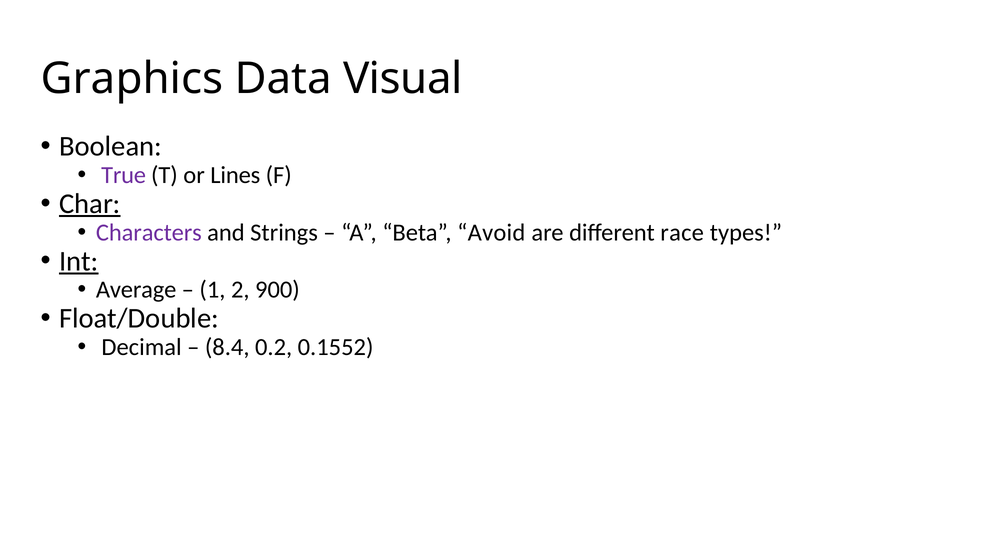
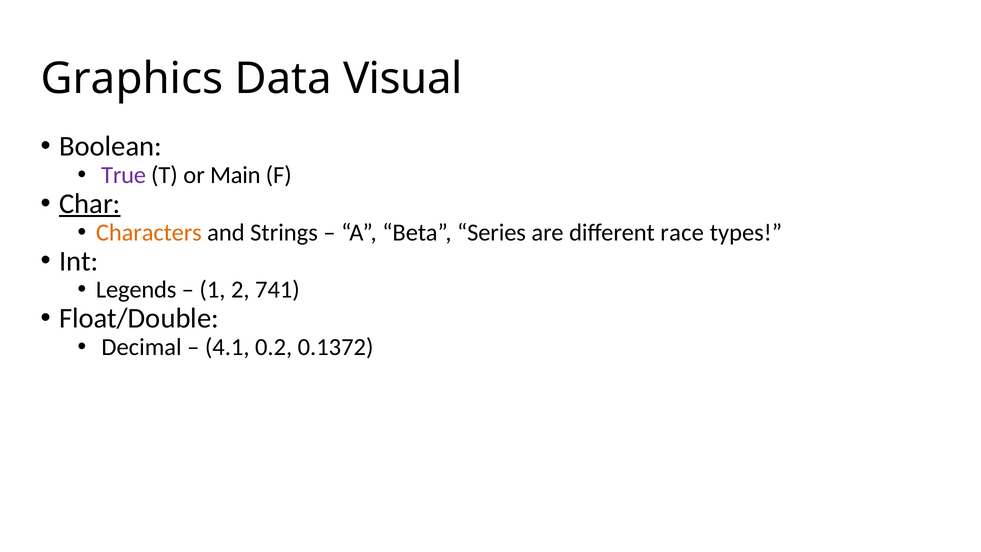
Lines: Lines -> Main (235, 175)
Characters colour: purple -> orange (149, 232)
Avoid: Avoid -> Series (491, 232)
Int underline: present -> none (79, 261)
Average: Average -> Legends (136, 290)
900: 900 -> 741 (277, 290)
8.4: 8.4 -> 4.1 (227, 347)
0.1552: 0.1552 -> 0.1372 (336, 347)
